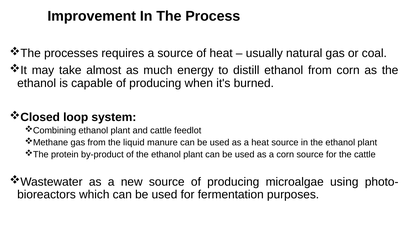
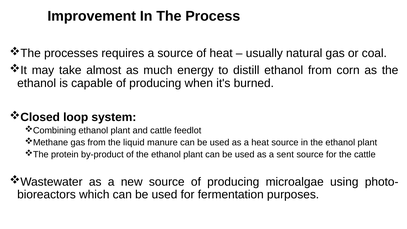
a corn: corn -> sent (285, 154)
